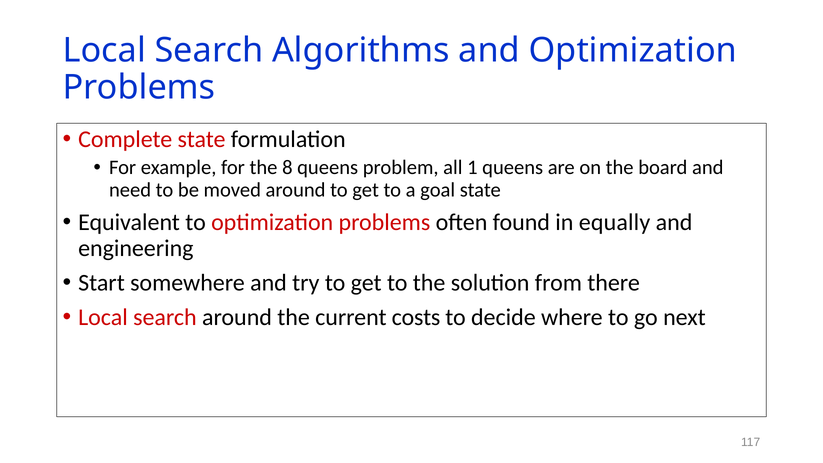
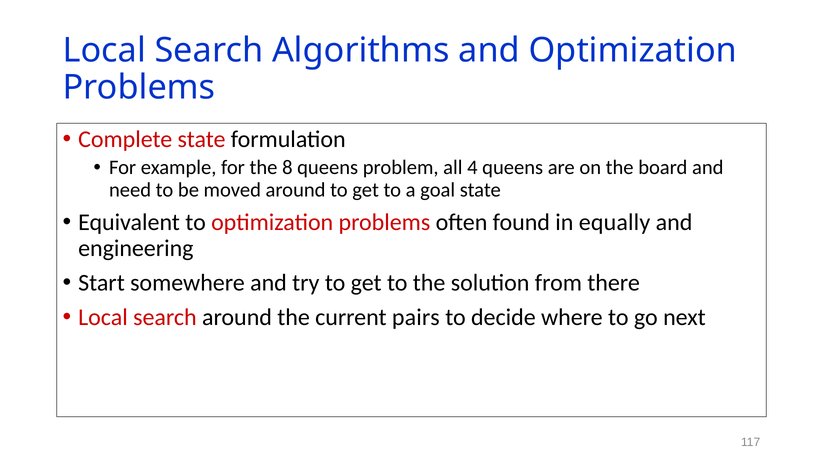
1: 1 -> 4 (472, 168)
costs: costs -> pairs (416, 317)
